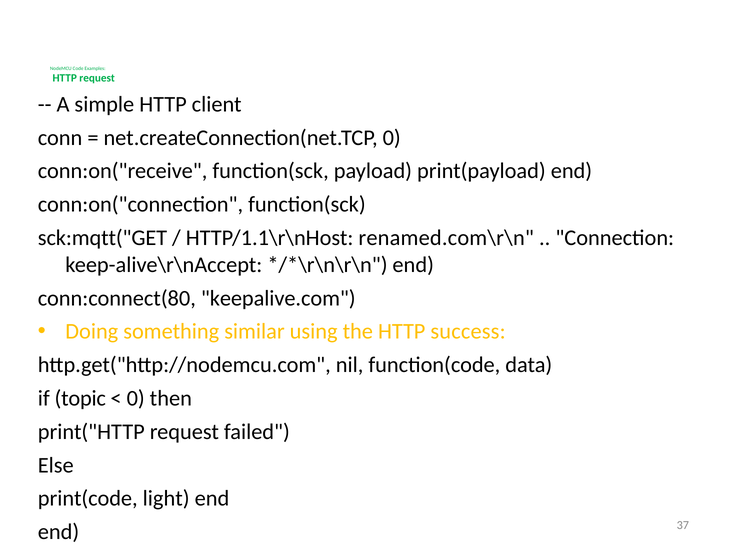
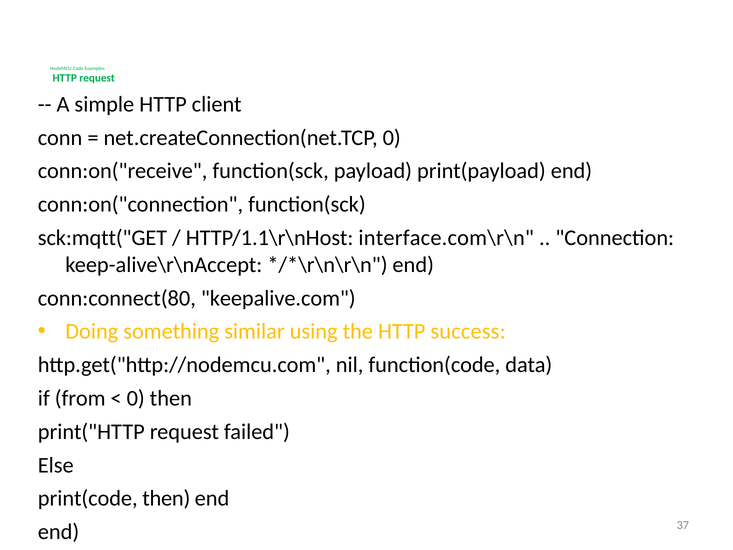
renamed.com\r\n: renamed.com\r\n -> interface.com\r\n (446, 238)
topic: topic -> from (80, 398)
print(code light: light -> then (166, 498)
